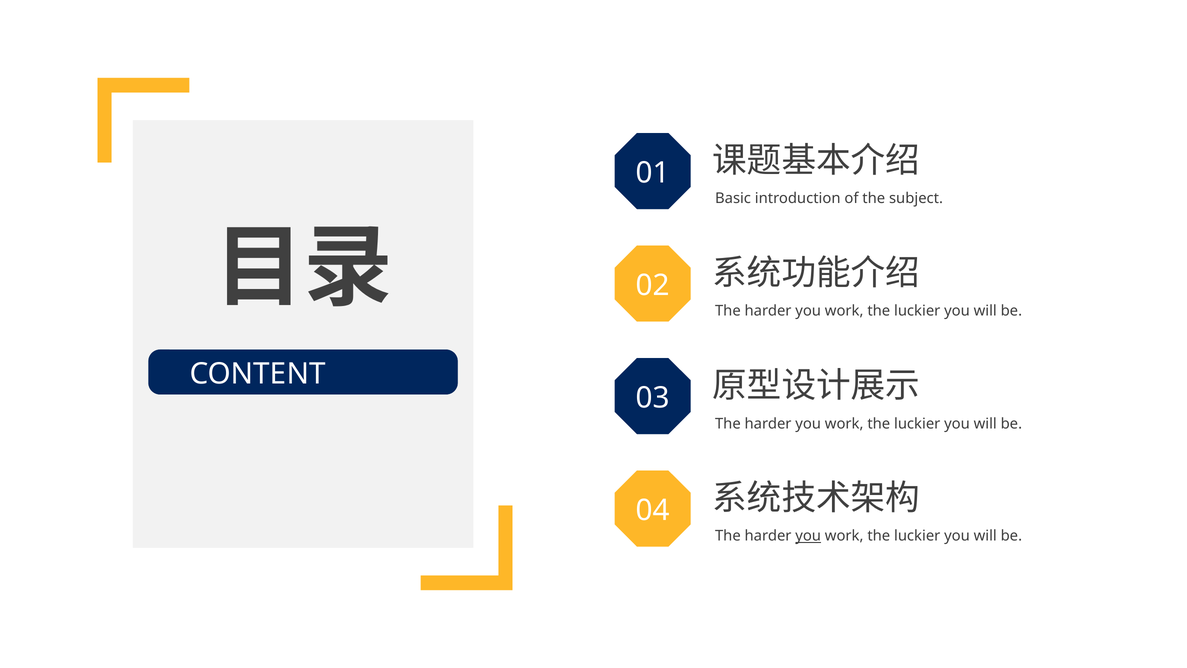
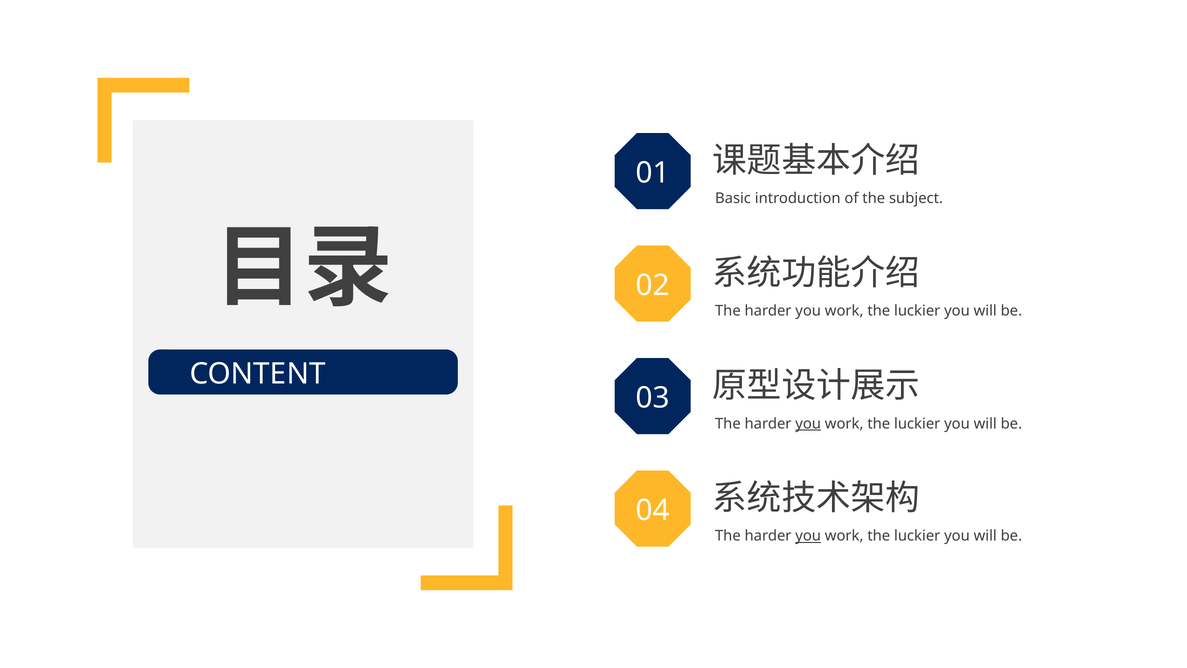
you underline: none -> present (808, 423)
